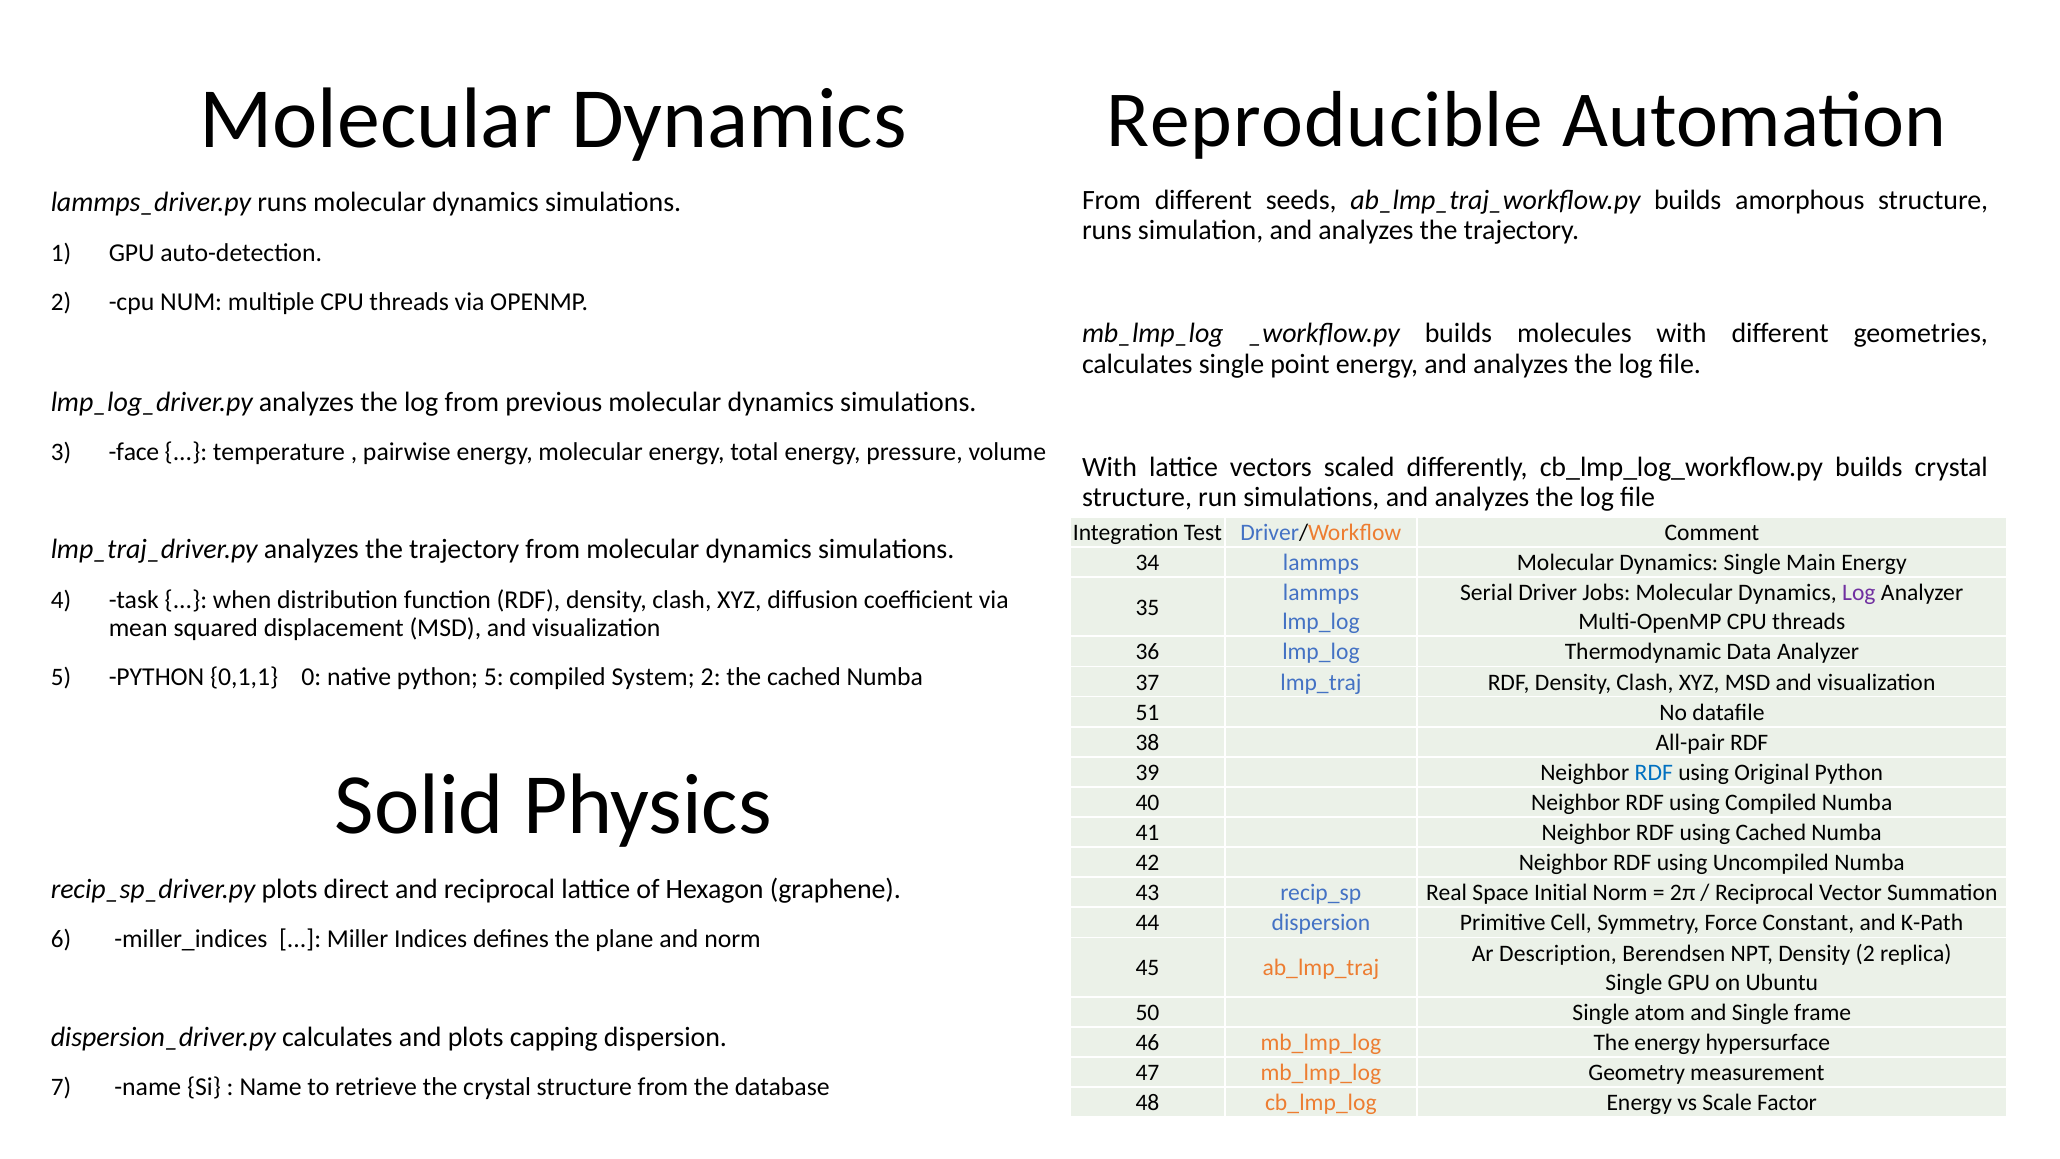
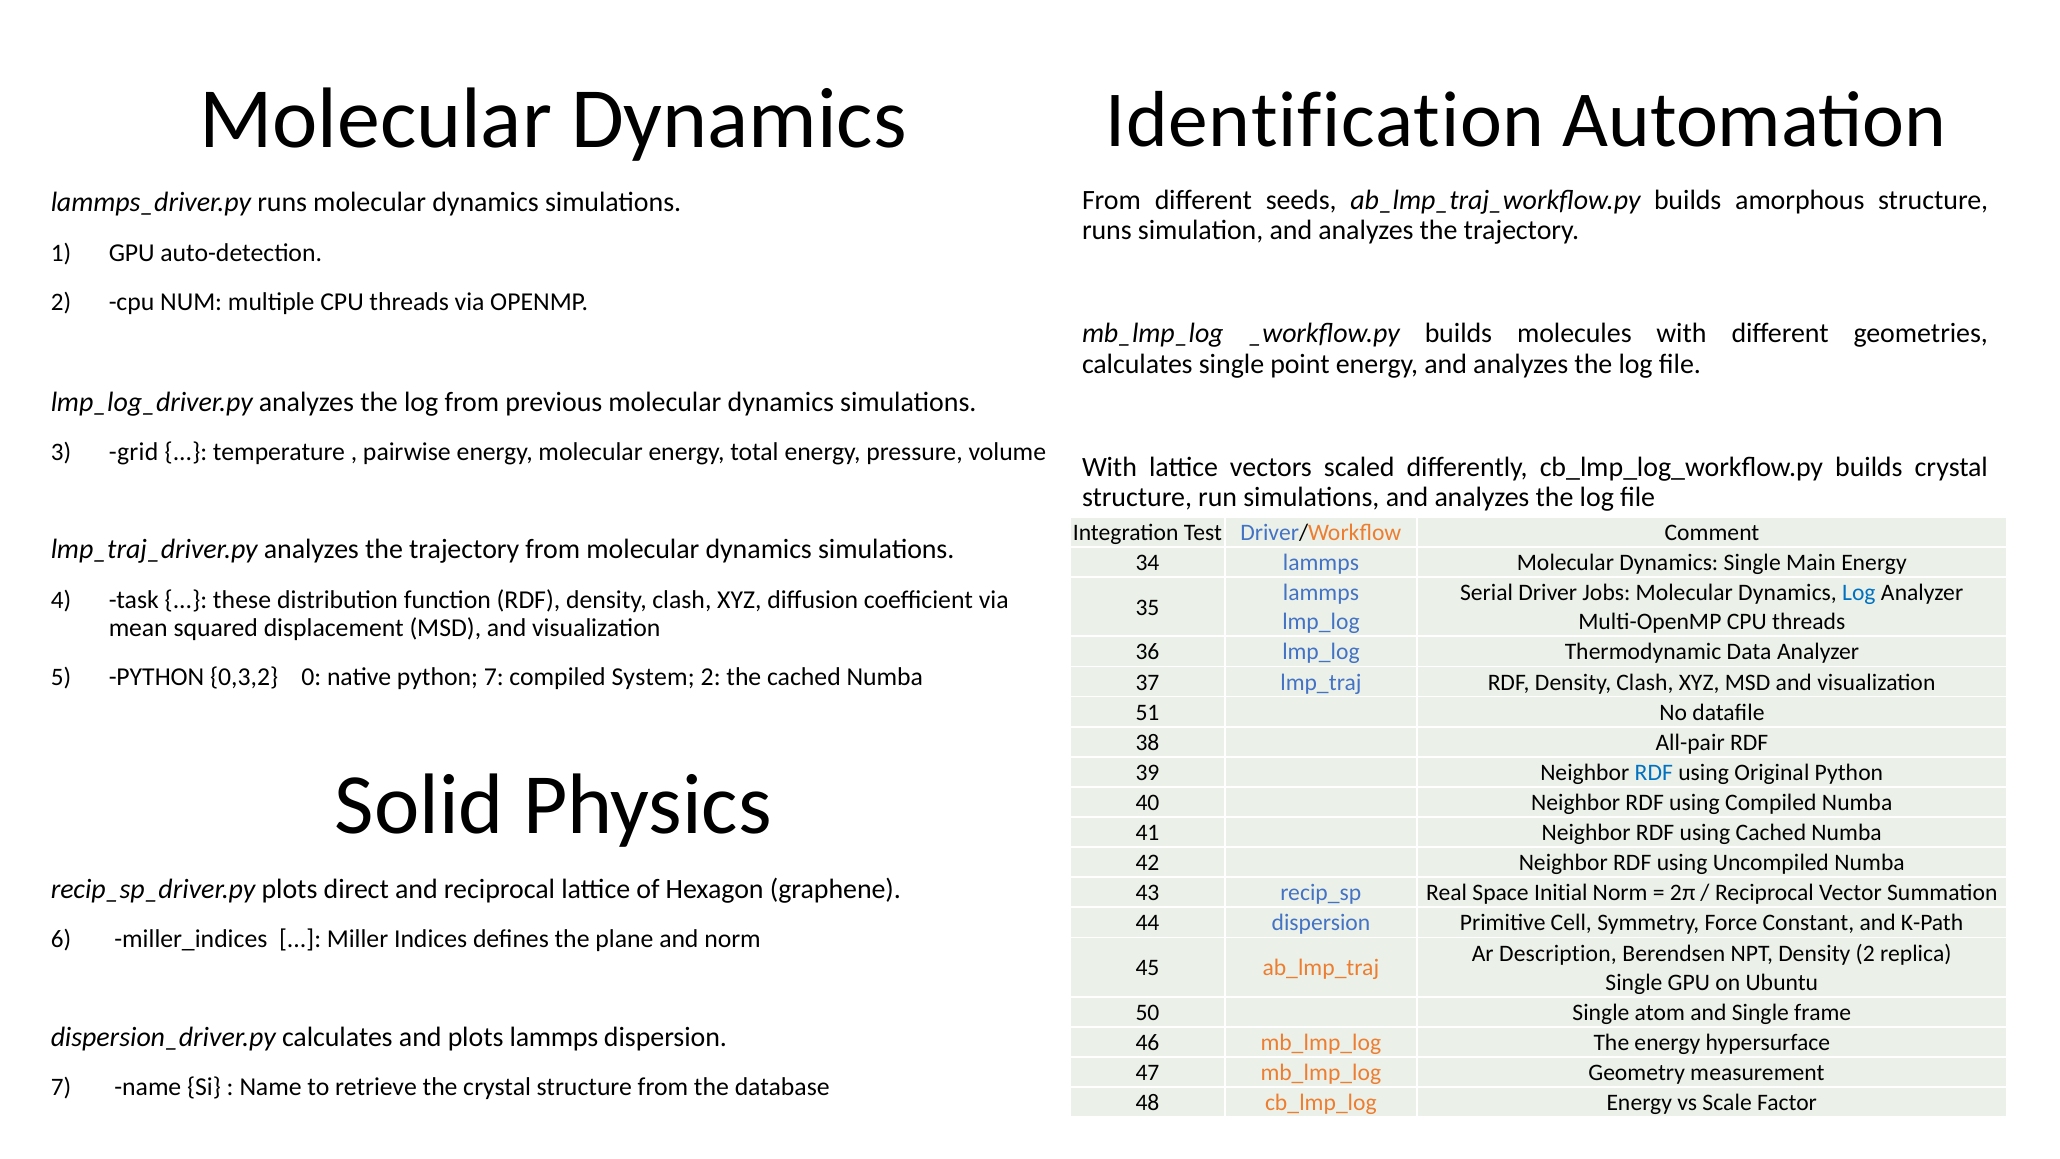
Reproducible: Reproducible -> Identification (1325, 120)
face: face -> grid (134, 452)
Log colour: purple -> blue (1859, 593)
when: when -> these (242, 600)
0,1,1: 0,1,1 -> 0,3,2 (244, 677)
python 5: 5 -> 7 (494, 677)
plots capping: capping -> lammps (554, 1037)
